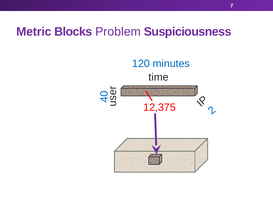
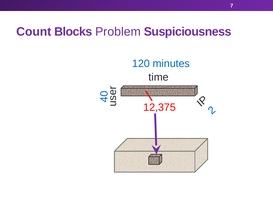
Metric: Metric -> Count (34, 32)
